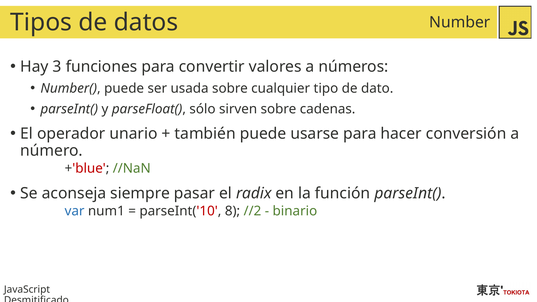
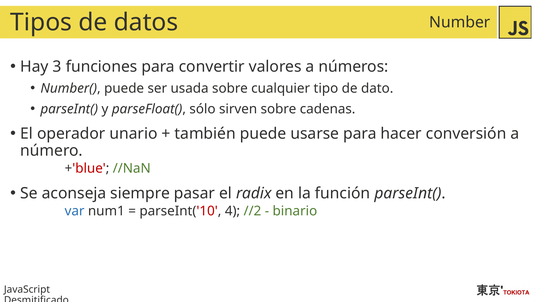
8: 8 -> 4 (233, 211)
